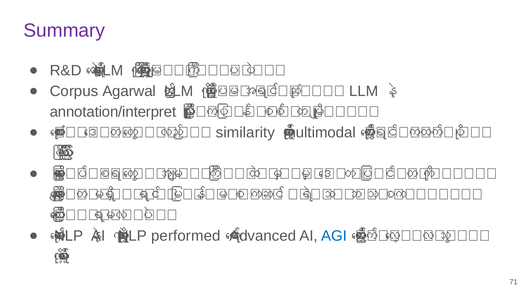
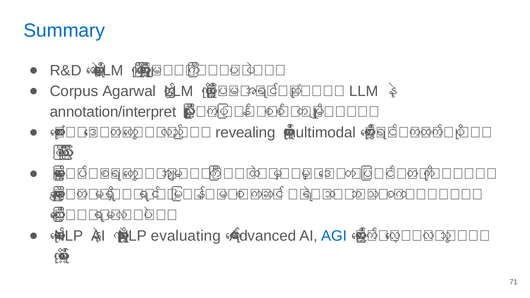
Summary colour: purple -> blue (64, 31)
similarity: similarity -> revealing (246, 133)
performed: performed -> evaluating (186, 236)
